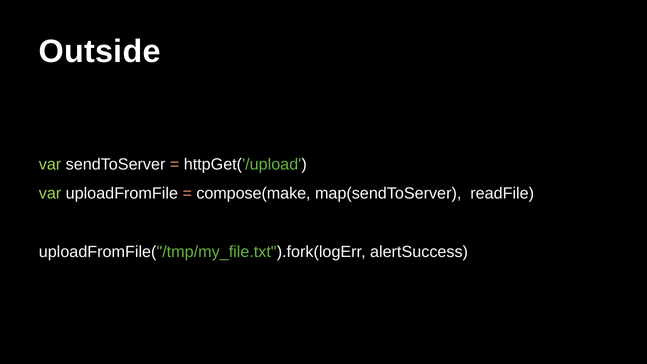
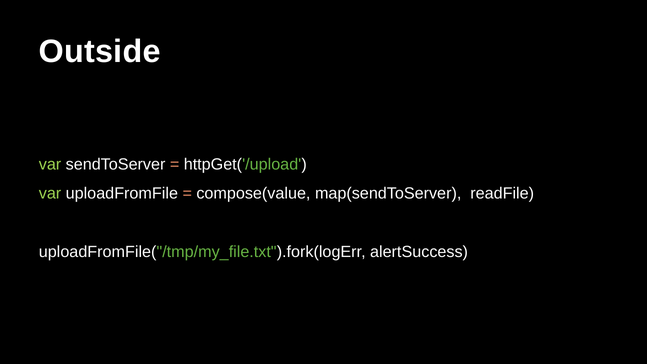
compose(make: compose(make -> compose(value (253, 193)
